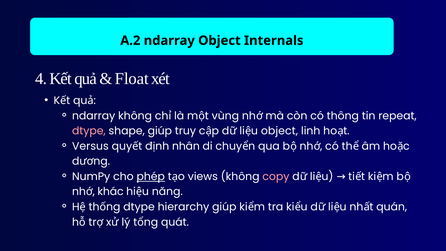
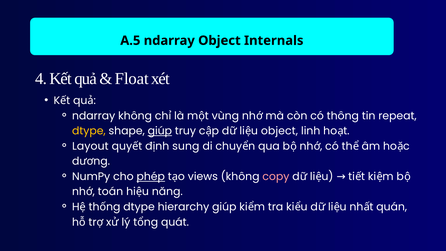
A.2: A.2 -> A.5 (130, 41)
dtype colour: pink -> yellow (89, 131)
giúp underline: none -> present (160, 131)
Versus: Versus -> Layout (90, 146)
nhân: nhân -> sung (186, 146)
khác: khác -> toán (110, 192)
